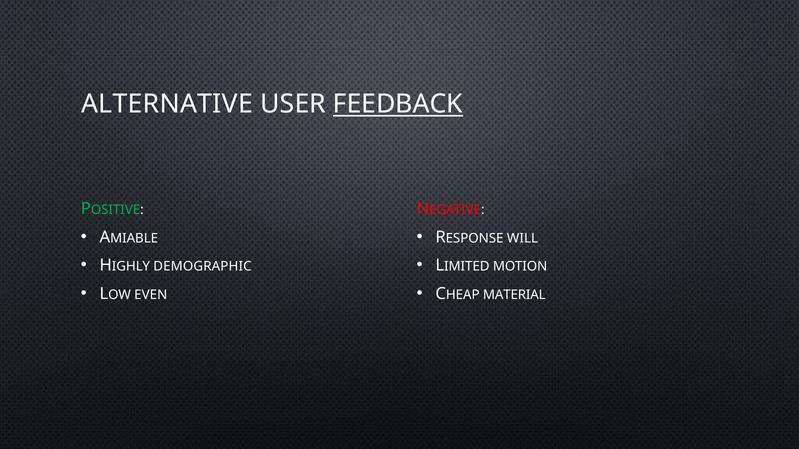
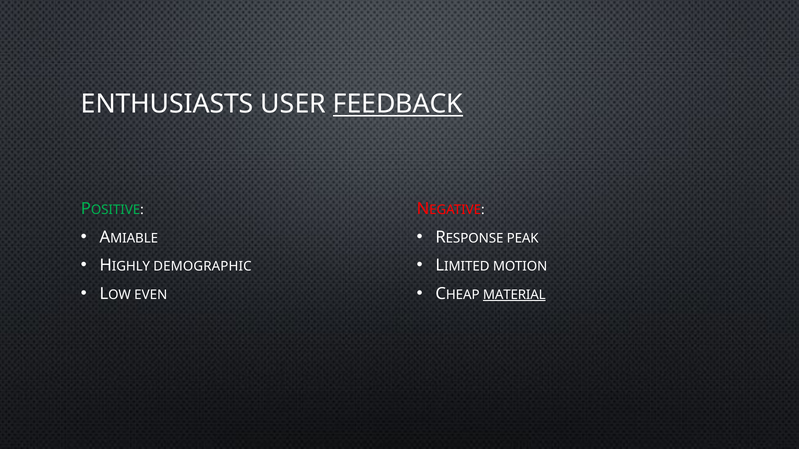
ALTERNATIVE: ALTERNATIVE -> ENTHUSIASTS (167, 104)
WILL: WILL -> PEAK (523, 238)
MATERIAL underline: none -> present (514, 295)
